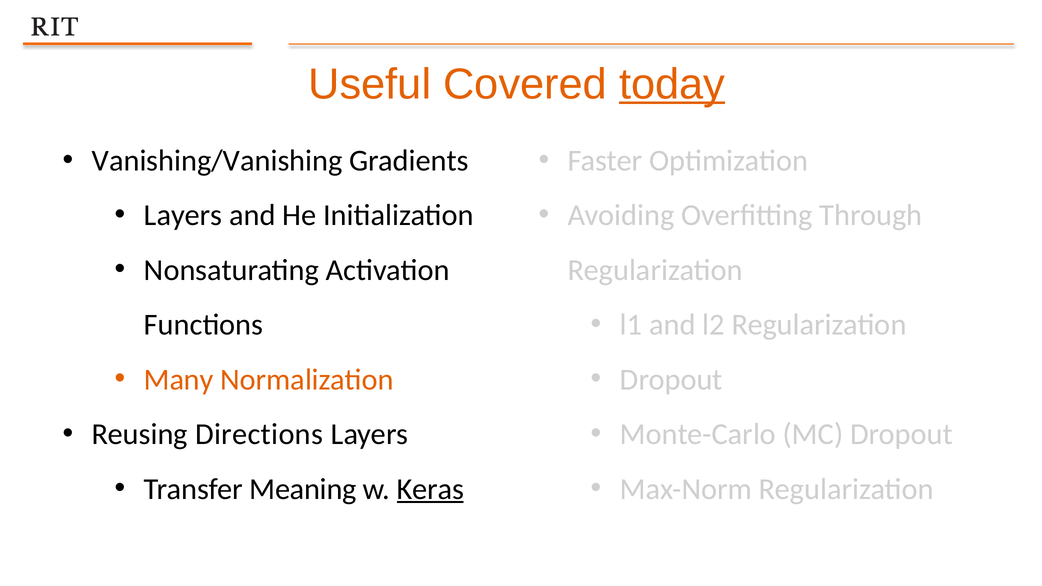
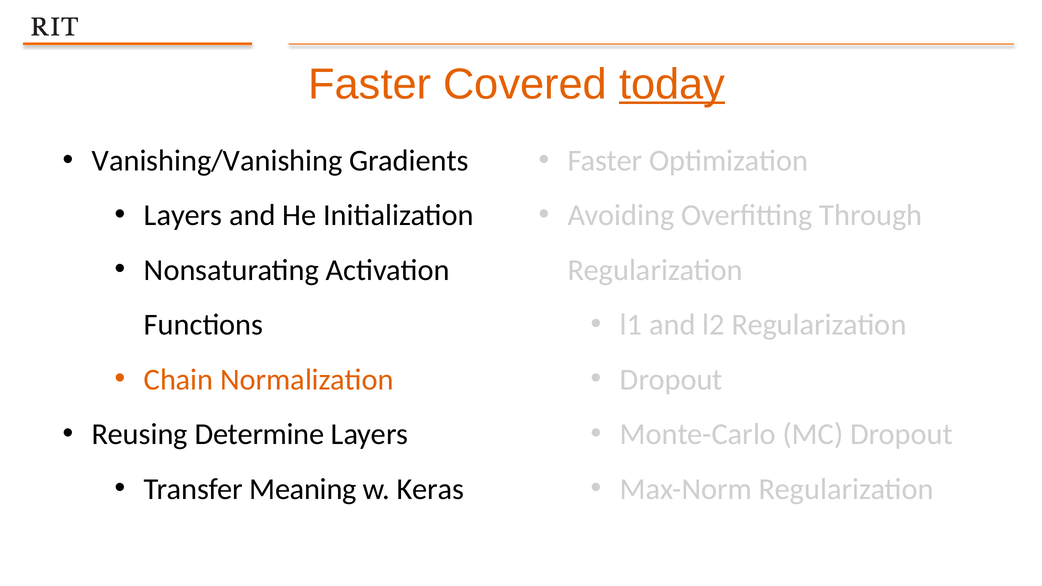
Useful: Useful -> Faster (370, 84)
Many: Many -> Chain (179, 380)
Directions: Directions -> Determine (259, 434)
Keras underline: present -> none (430, 489)
